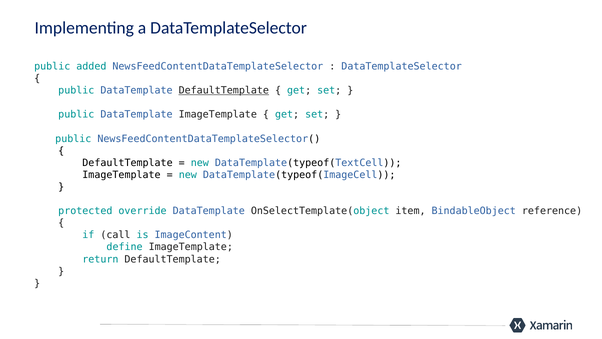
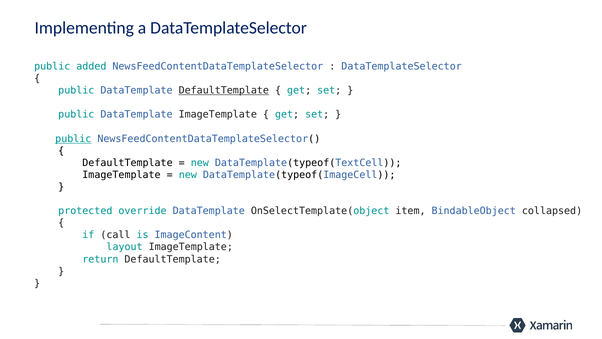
public underline: none -> present (73, 139)
reference: reference -> collapsed (552, 211)
define: define -> layout (125, 247)
